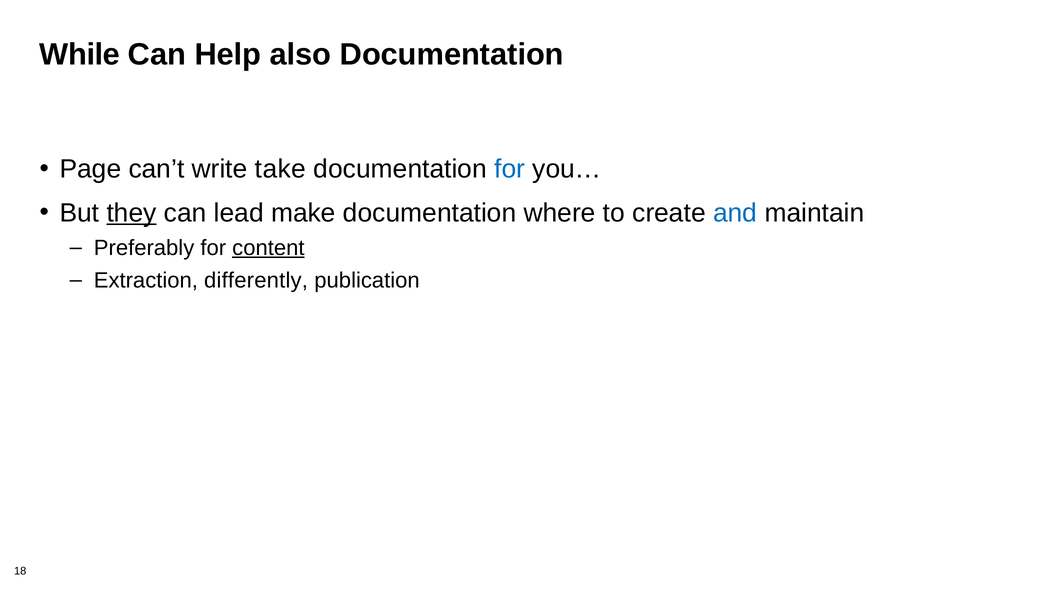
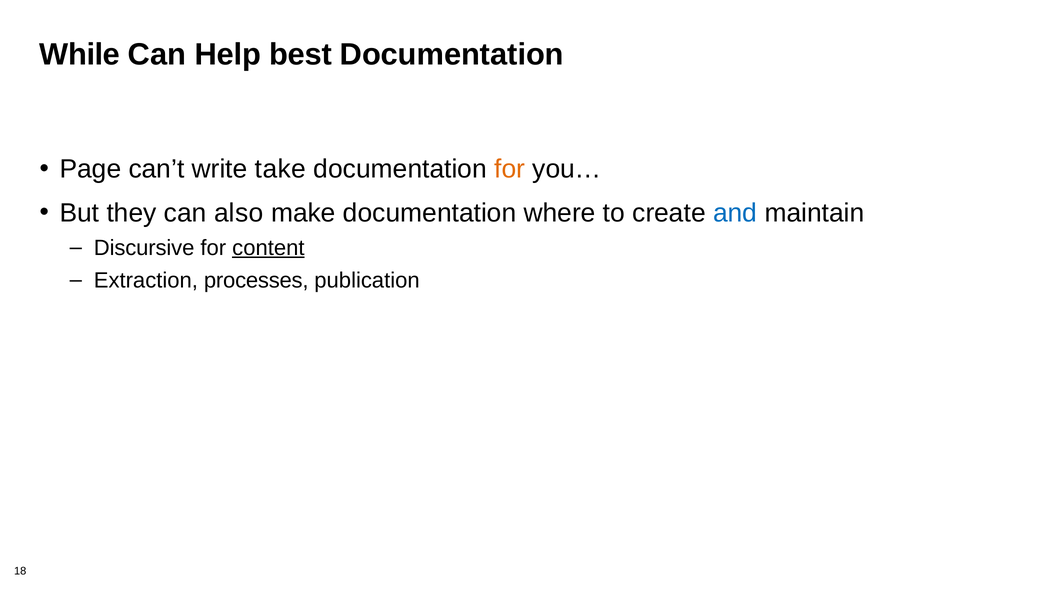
also: also -> best (301, 55)
for colour: blue -> orange (510, 169)
they underline: present -> none (131, 213)
lead: lead -> also (239, 213)
Preferably: Preferably -> Discursive (144, 248)
differently: differently -> processes (256, 280)
